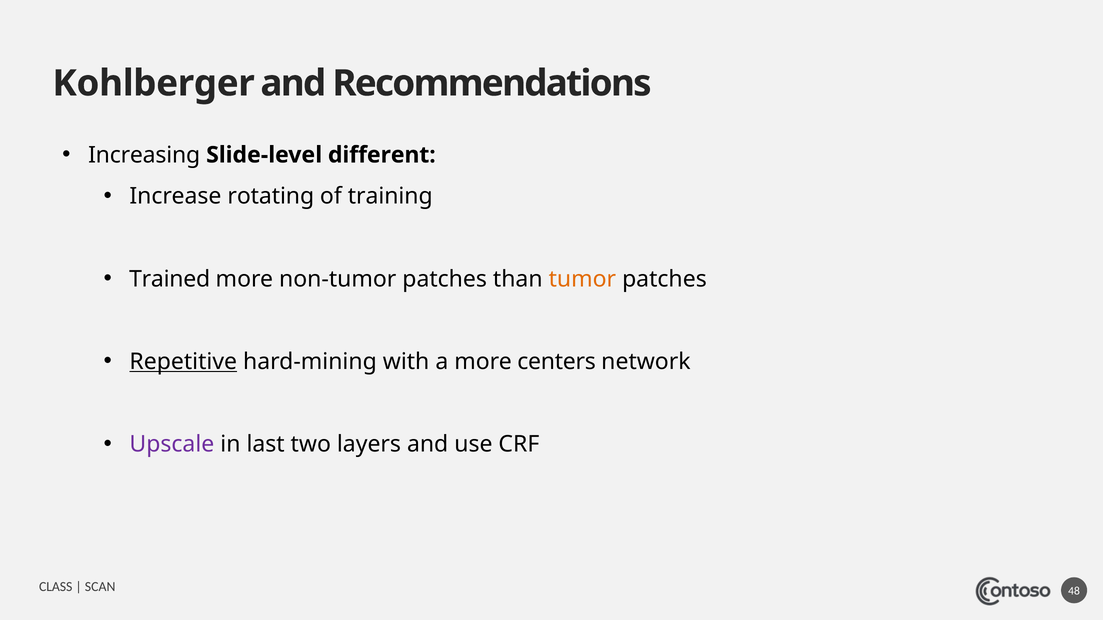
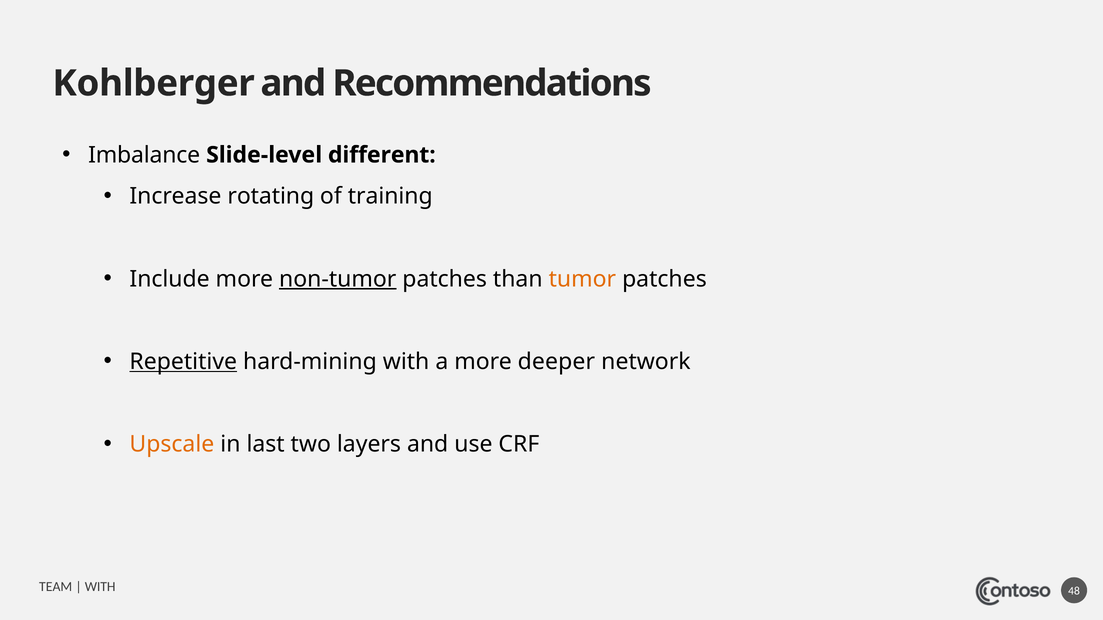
Increasing: Increasing -> Imbalance (144, 155)
Trained: Trained -> Include (170, 279)
non-tumor underline: none -> present (338, 279)
centers: centers -> deeper (556, 362)
Upscale colour: purple -> orange (172, 445)
CLASS: CLASS -> TEAM (56, 587)
SCAN: SCAN -> WITH (100, 587)
